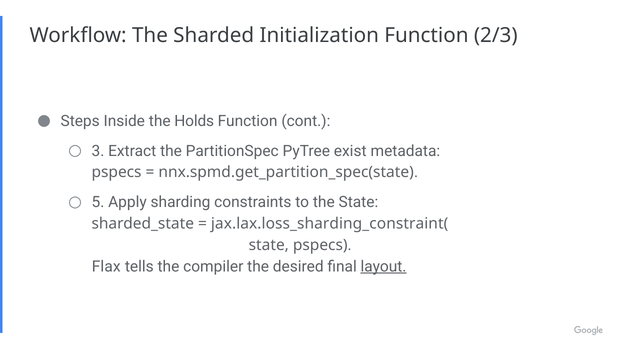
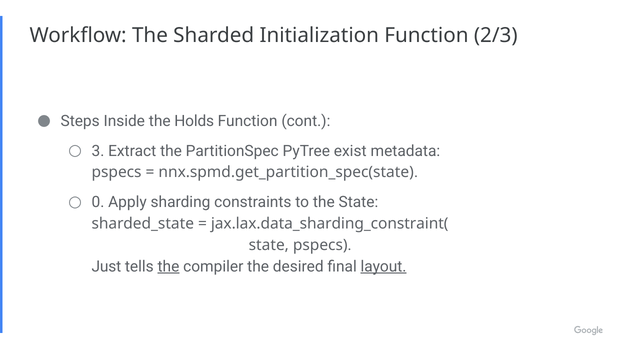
5: 5 -> 0 (98, 202)
jax.lax.loss_sharding_constraint(: jax.lax.loss_sharding_constraint( -> jax.lax.data_sharding_constraint( (330, 224)
Flax: Flax -> Just (106, 266)
the underline: none -> present (168, 266)
